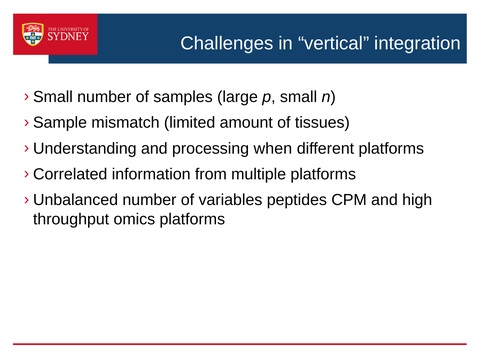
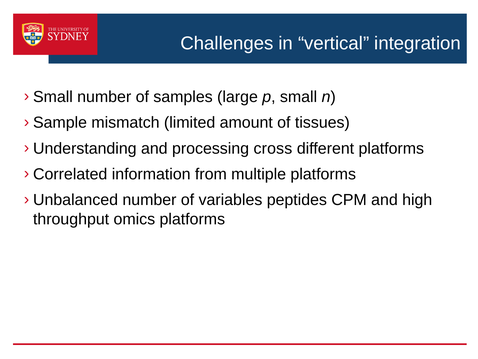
when: when -> cross (273, 148)
